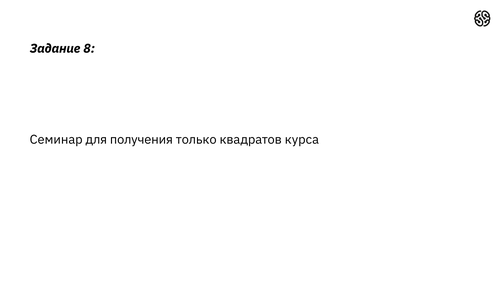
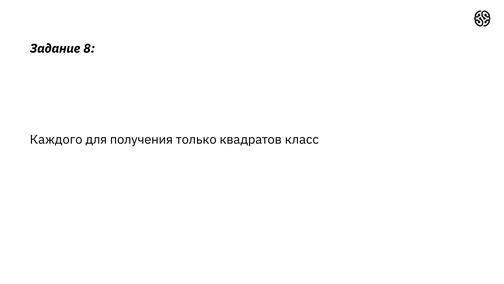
Семинар: Семинар -> Каждого (56, 139)
курса: курса -> класс (302, 139)
